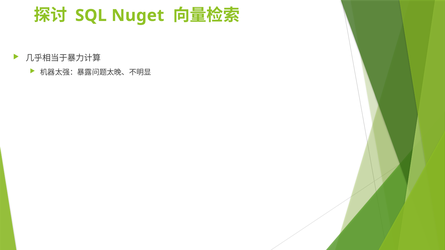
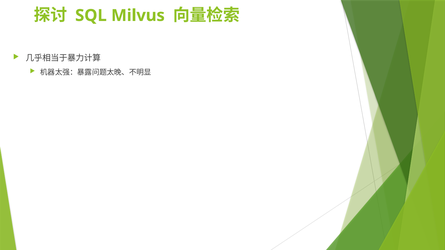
Nuget: Nuget -> Milvus (138, 16)
